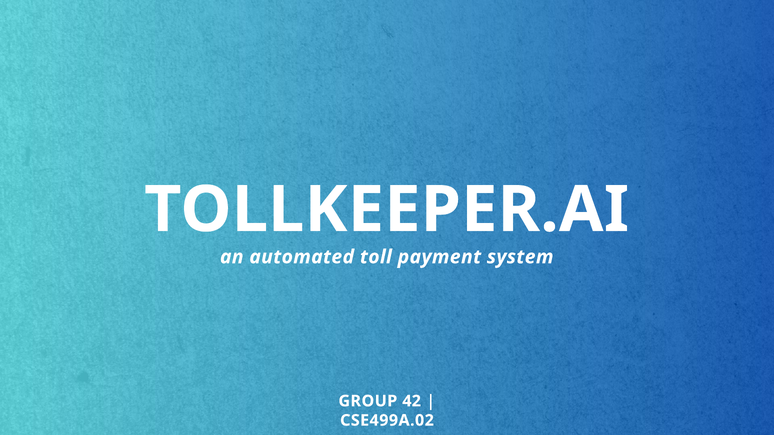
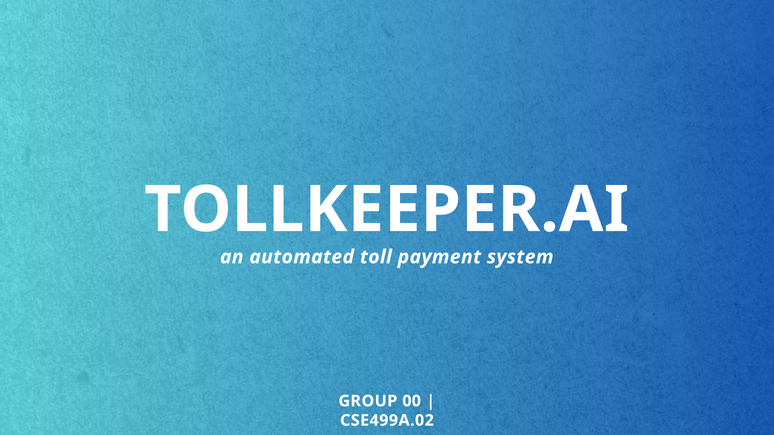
42: 42 -> 00 (412, 401)
